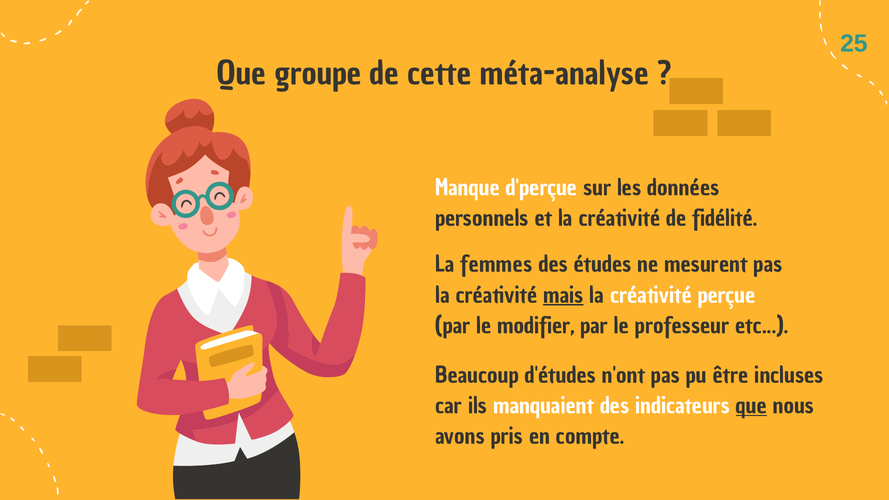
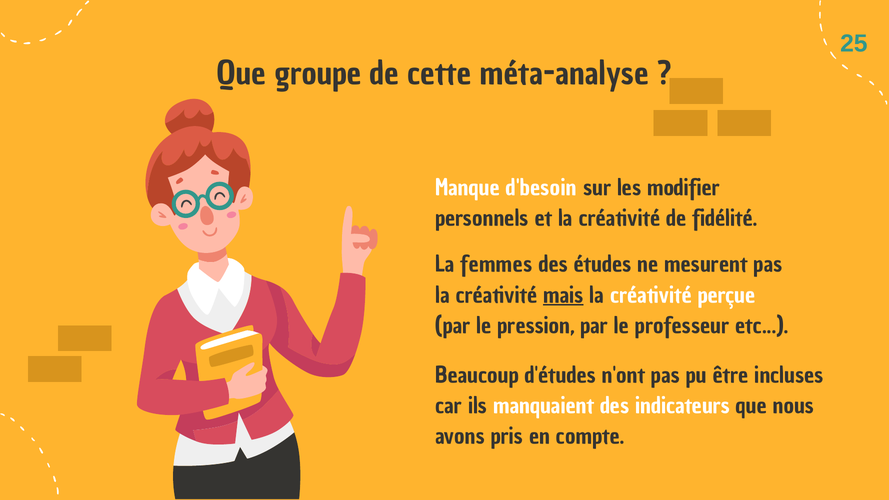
d'perçue: d'perçue -> d'besoin (541, 188)
données: données -> modifier (683, 188)
modifier: modifier -> pression (536, 326)
que underline: present -> none (751, 406)
